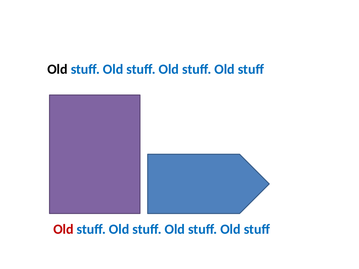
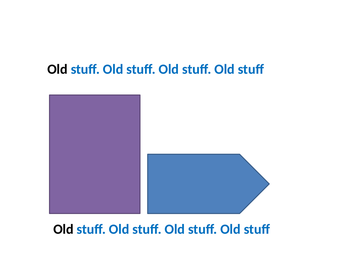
Old colour: red -> black (63, 230)
